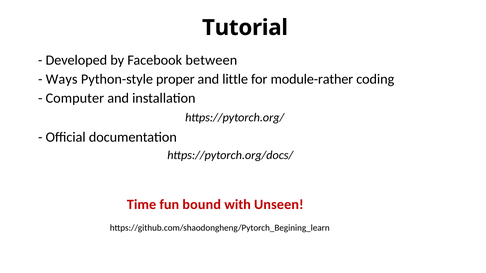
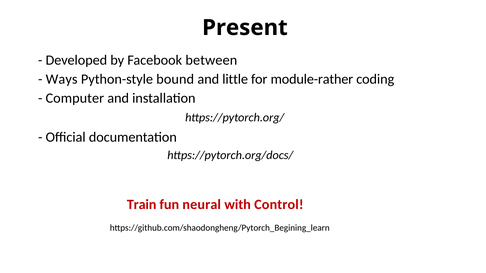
Tutorial: Tutorial -> Present (245, 28)
proper: proper -> bound (175, 79)
Time: Time -> Train (142, 205)
bound: bound -> neural (202, 205)
Unseen: Unseen -> Control (279, 205)
